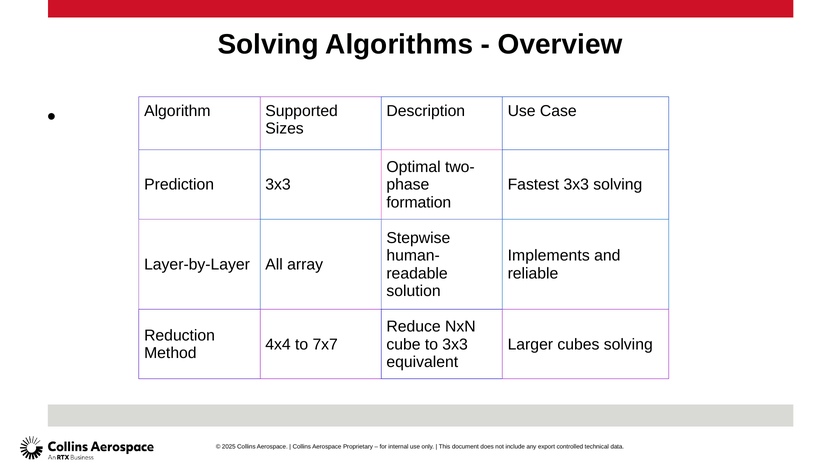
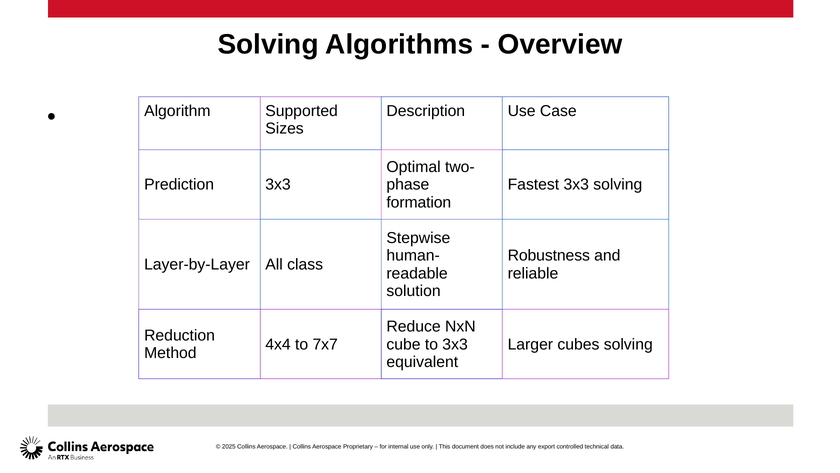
Implements: Implements -> Robustness (549, 255)
array: array -> class (305, 264)
